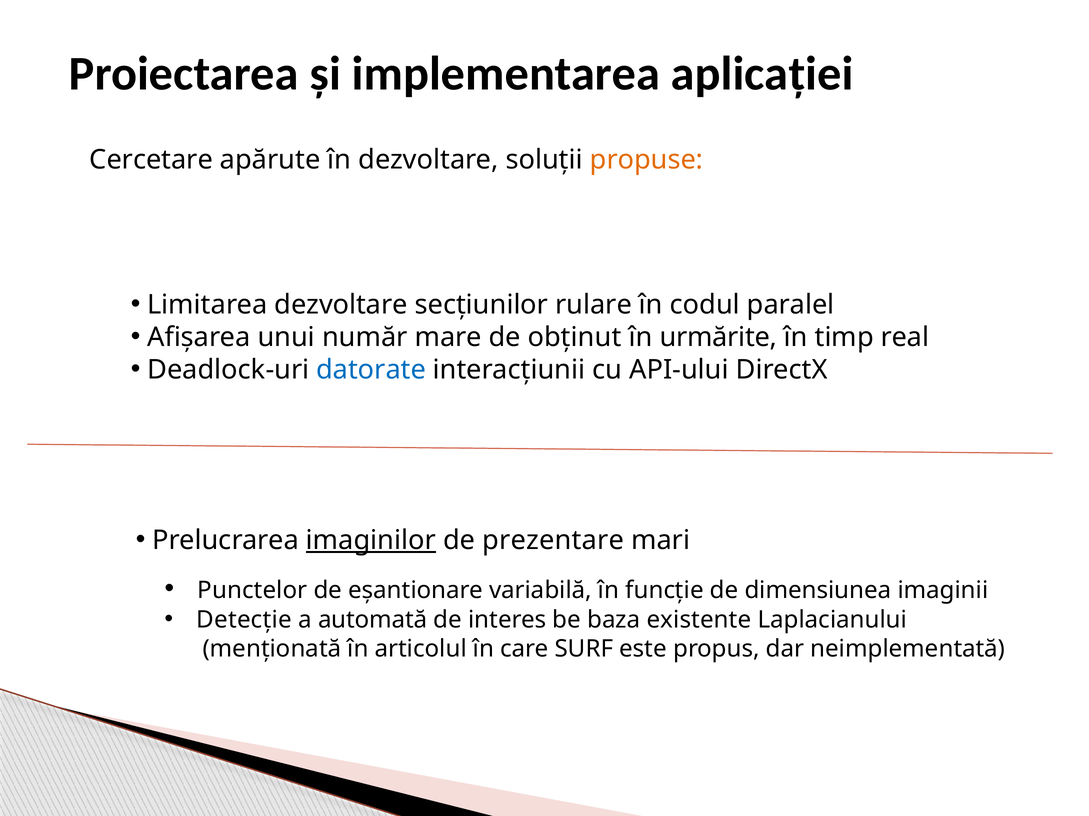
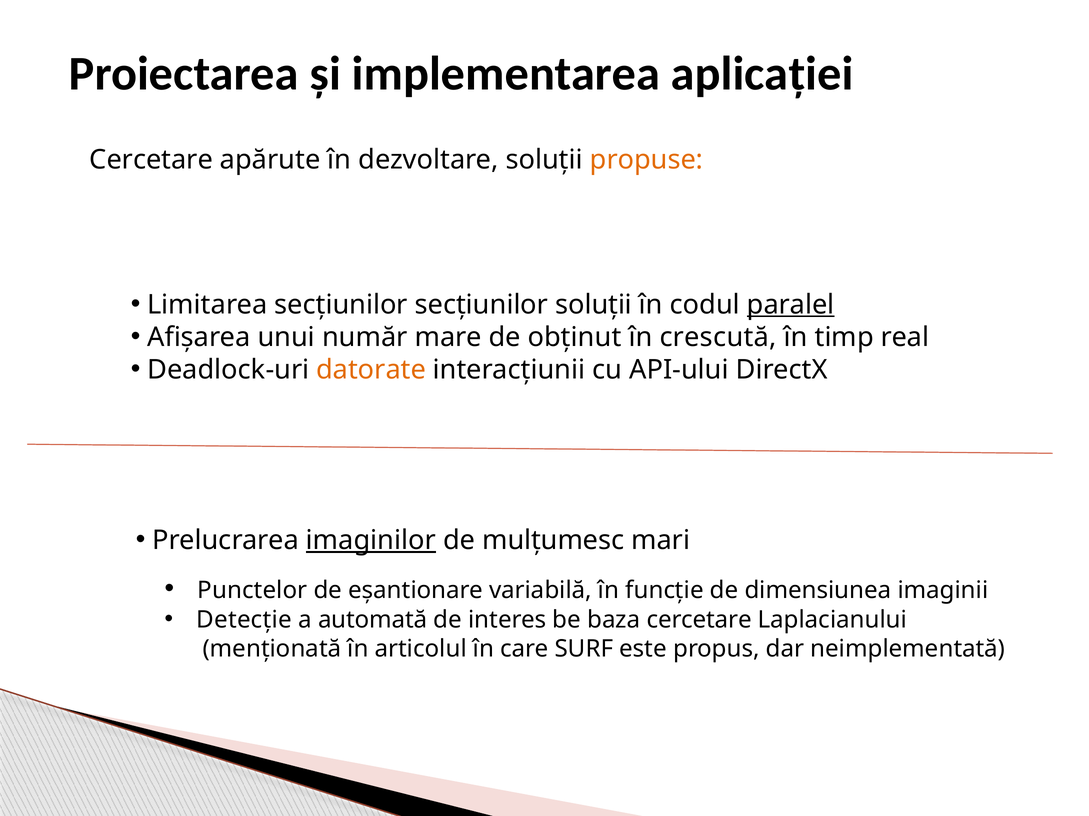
Limitarea dezvoltare: dezvoltare -> secţiunilor (341, 305)
secţiunilor rulare: rulare -> soluţii (594, 305)
paralel underline: none -> present (791, 305)
urmărite: urmărite -> crescută (718, 338)
datorate colour: blue -> orange (371, 370)
prezentare: prezentare -> mulţumesc (553, 541)
baza existente: existente -> cercetare (699, 621)
